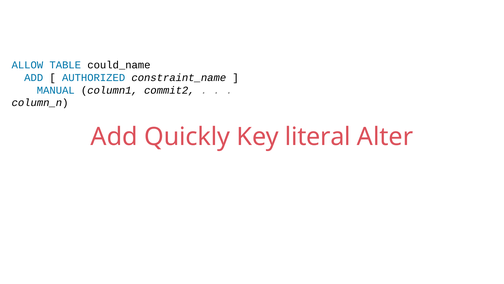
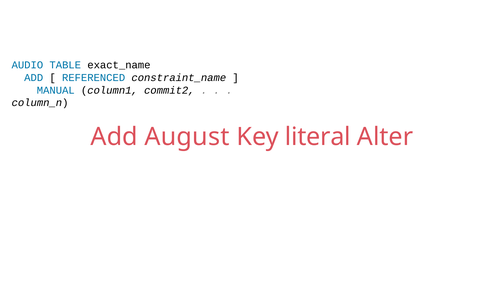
ALLOW: ALLOW -> AUDIO (27, 65)
could_name: could_name -> exact_name (119, 65)
AUTHORIZED: AUTHORIZED -> REFERENCED (94, 77)
Quickly: Quickly -> August (187, 137)
